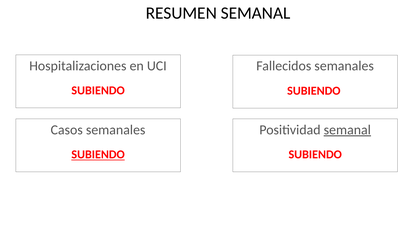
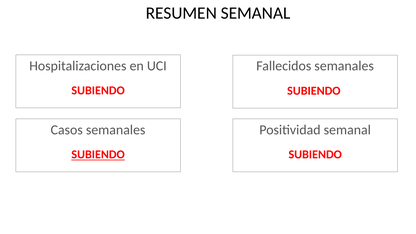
semanal underline: present -> none (347, 130)
